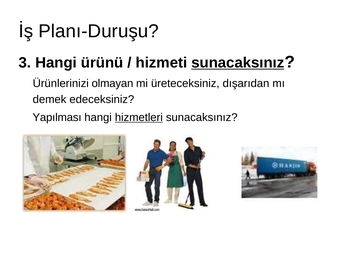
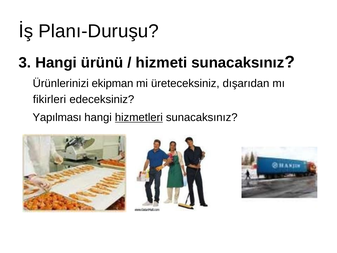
sunacaksınız underline: present -> none (238, 63)
olmayan: olmayan -> ekipman (112, 83)
demek: demek -> fikirleri (49, 99)
